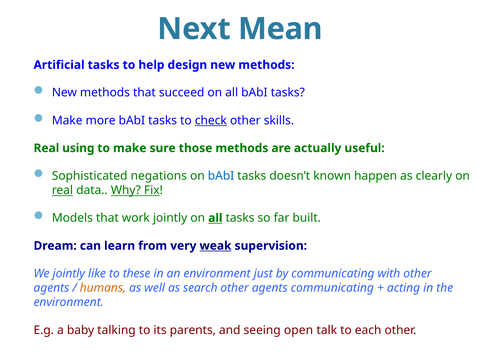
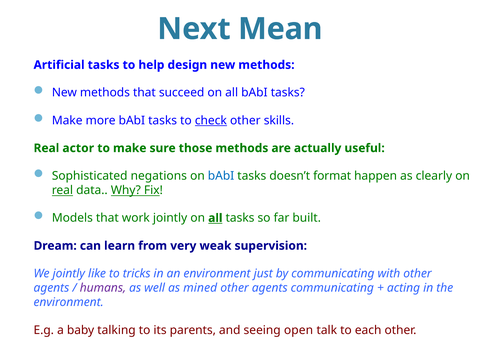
using: using -> actor (78, 148)
known: known -> format (332, 176)
weak underline: present -> none (215, 245)
these: these -> tricks (137, 273)
humans colour: orange -> purple (103, 287)
search: search -> mined (200, 287)
